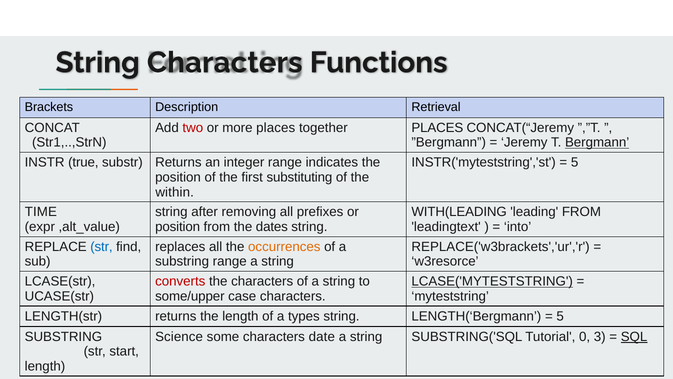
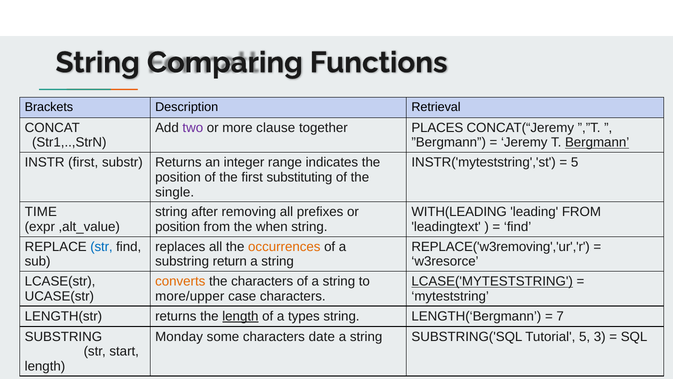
String Characters: Characters -> Comparing (225, 62)
two colour: red -> purple (193, 128)
more places: places -> clause (276, 128)
INSTR true: true -> first (83, 162)
within: within -> single (175, 192)
dates: dates -> when (272, 227)
into: into -> find (518, 227)
REPLACE('w3brackets','ur','r: REPLACE('w3brackets','ur','r -> REPLACE('w3removing','ur','r (501, 246)
substring range: range -> return (230, 261)
converts colour: red -> orange (180, 281)
some/upper: some/upper -> more/upper (190, 296)
length underline: none -> present (240, 316)
5: 5 -> 7 (560, 316)
Science: Science -> Monday (179, 336)
Tutorial 0: 0 -> 5 (585, 336)
SQL underline: present -> none (634, 336)
